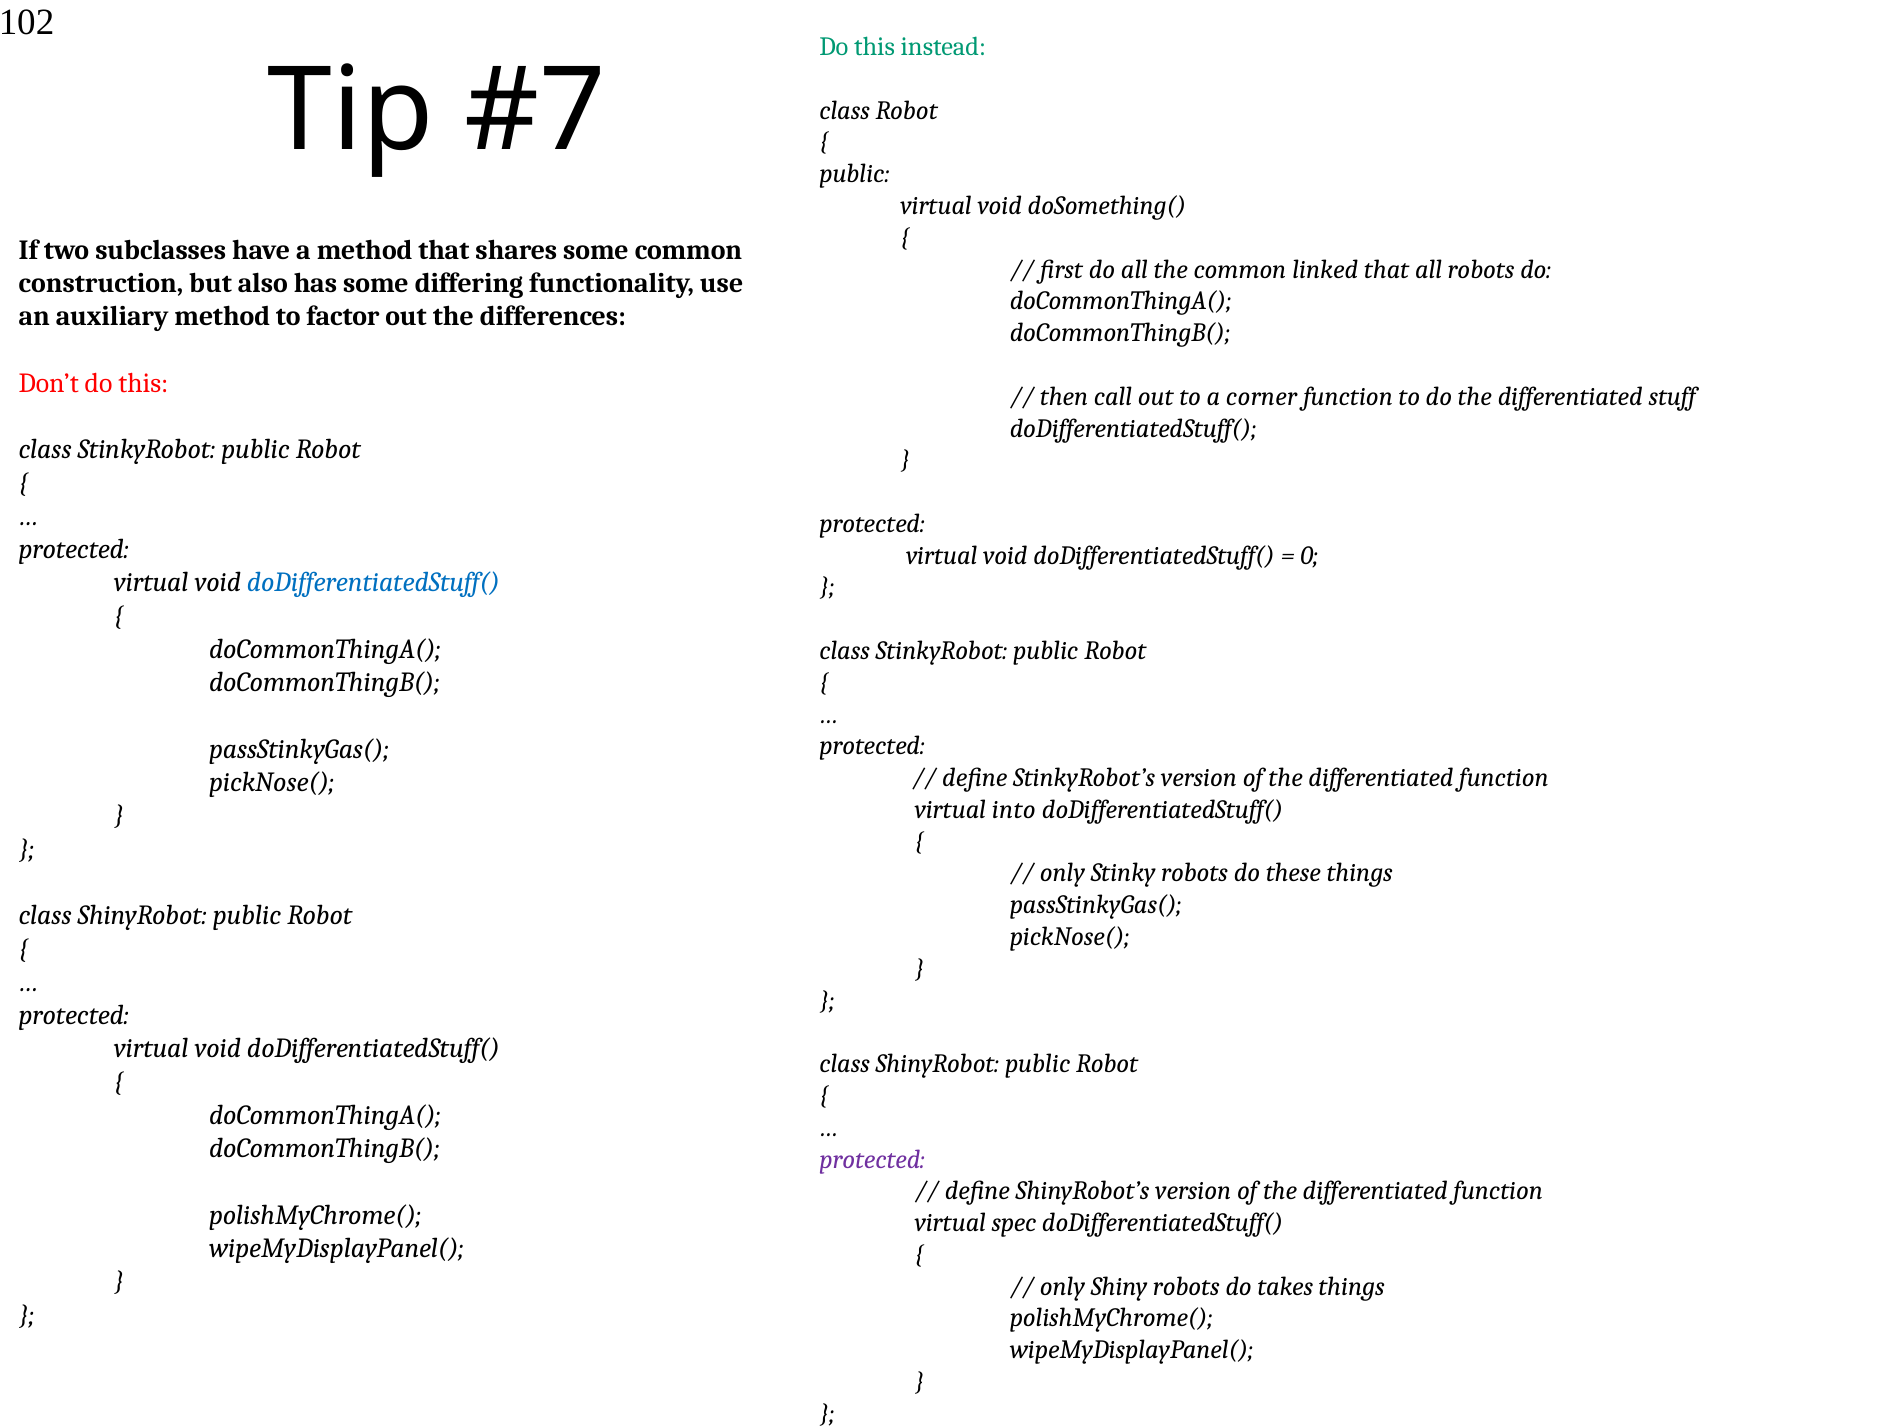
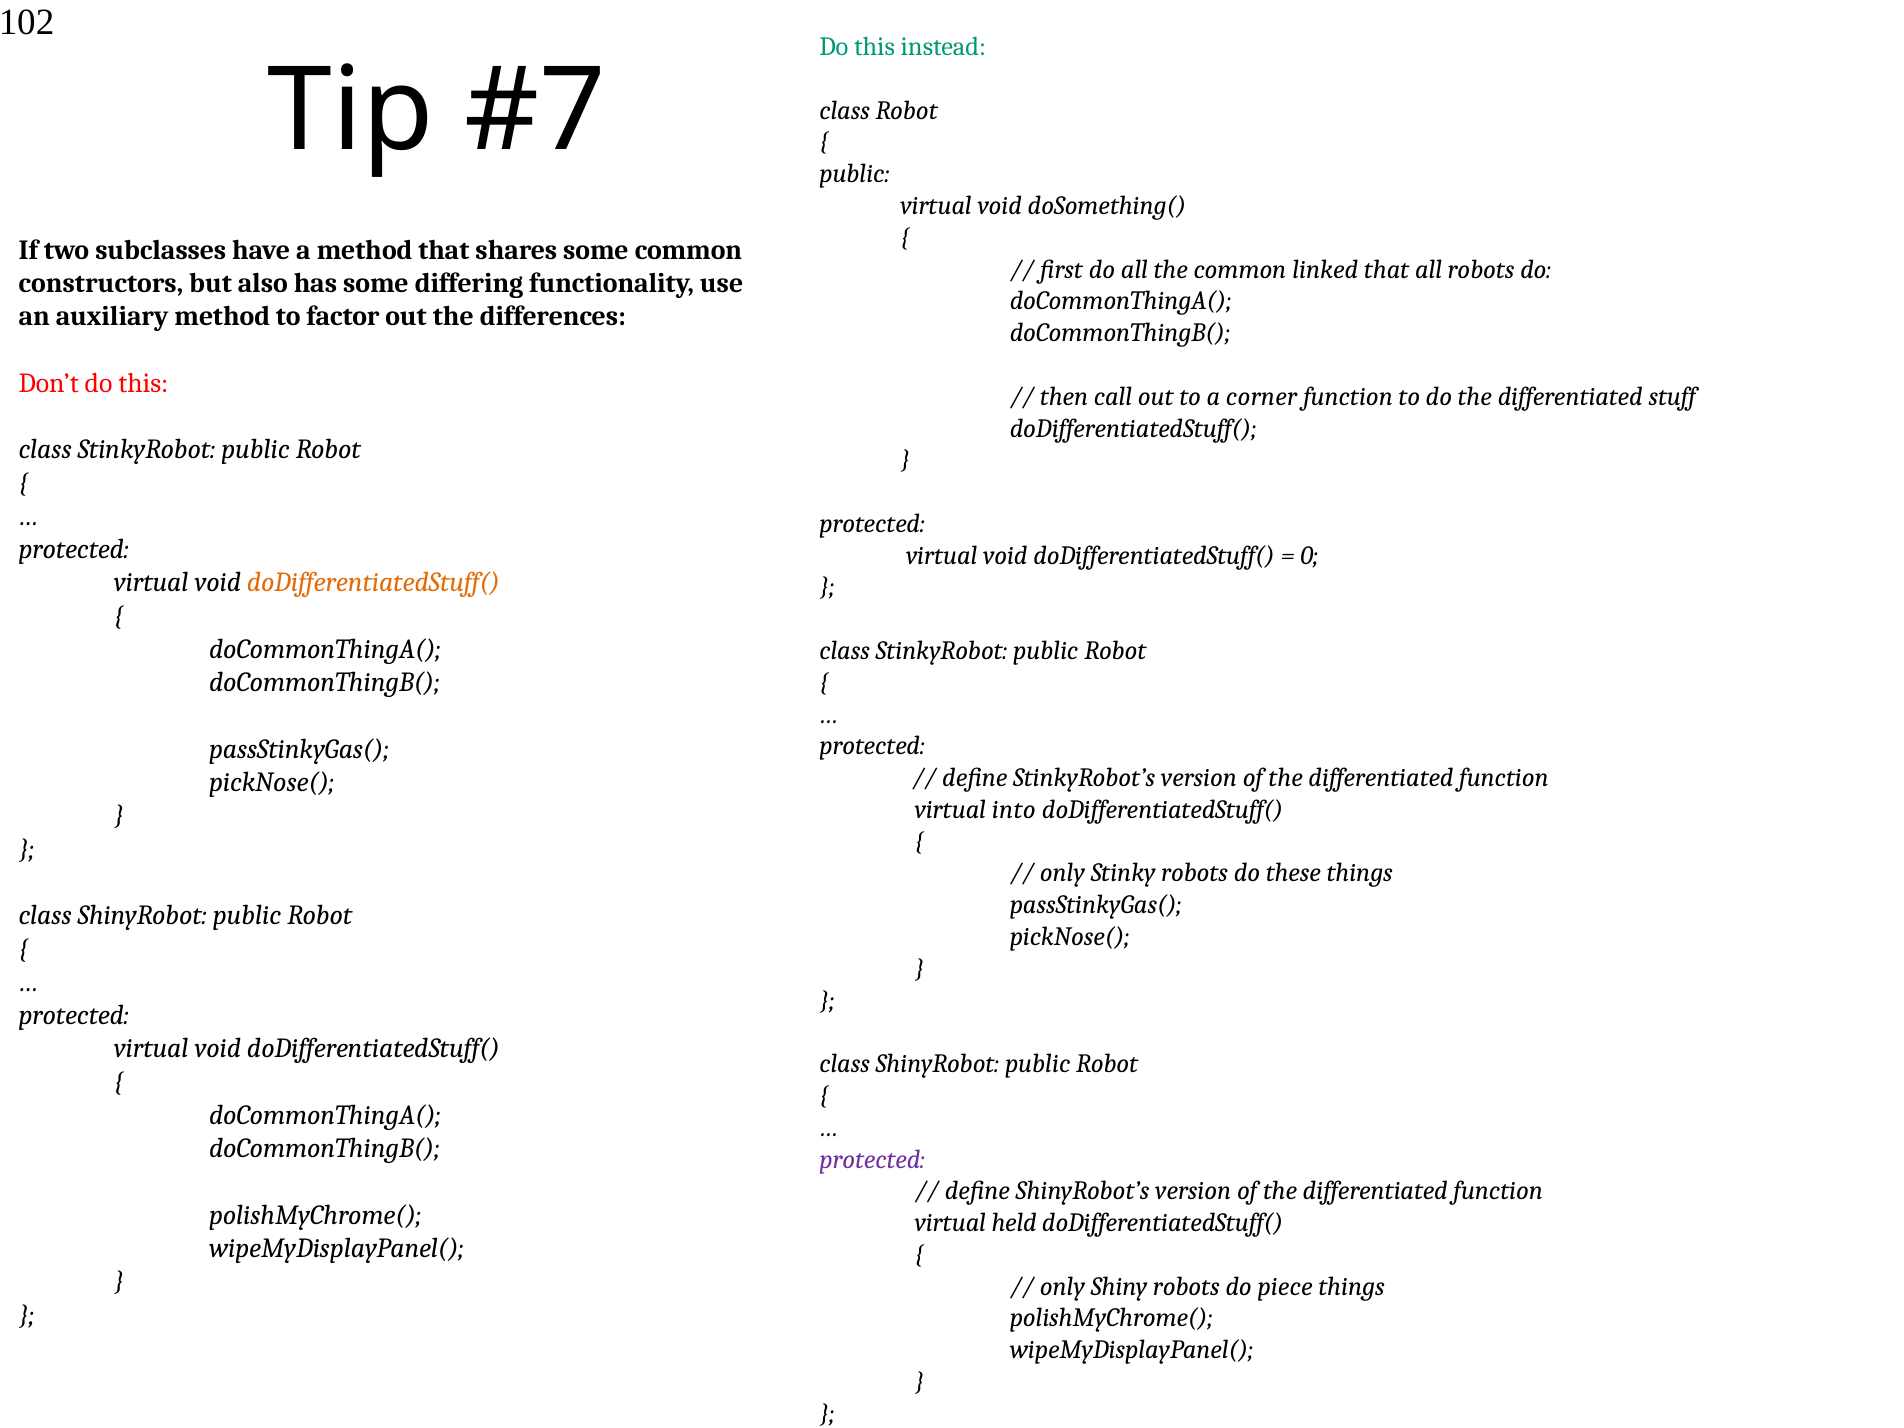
construction: construction -> constructors (101, 283)
doDifferentiatedStuff( colour: blue -> orange (374, 583)
spec: spec -> held (1014, 1223)
takes: takes -> piece (1285, 1286)
